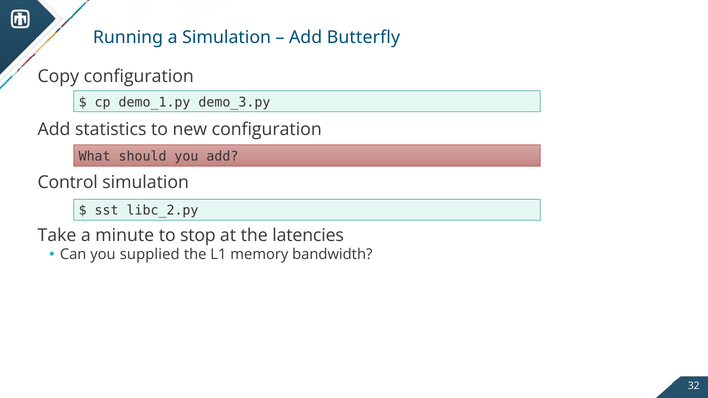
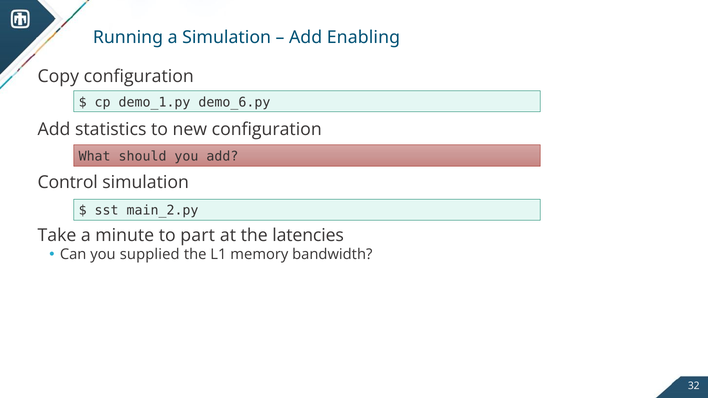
Butterfly: Butterfly -> Enabling (363, 38)
demo_3.py: demo_3.py -> demo_6.py (234, 102)
libc_2.py: libc_2.py -> main_2.py (163, 211)
stop: stop -> part (198, 235)
